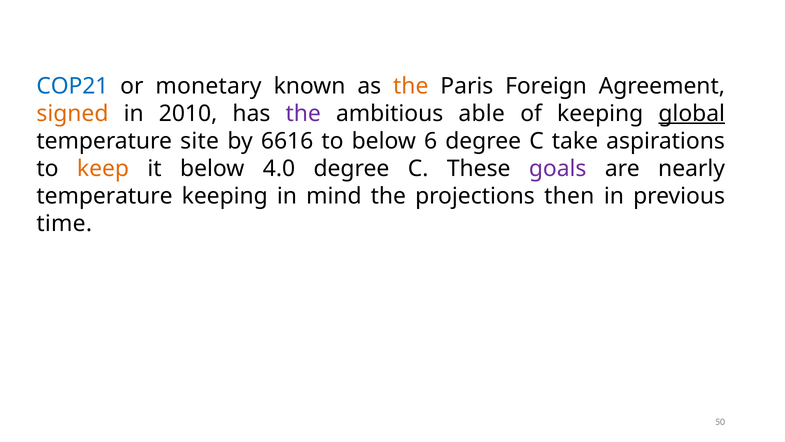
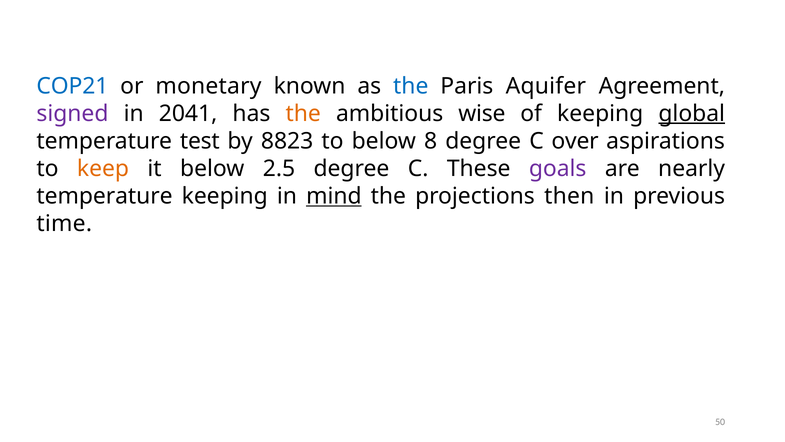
the colour: orange -> blue (411, 86)
Foreign: Foreign -> Aquifer (546, 86)
signed colour: orange -> purple (72, 113)
2010: 2010 -> 2041 (188, 113)
the colour: purple -> orange (303, 113)
able: able -> wise (482, 113)
site: site -> test (200, 141)
6616: 6616 -> 8823 (287, 141)
6: 6 -> 8 (431, 141)
take: take -> over (575, 141)
4.0: 4.0 -> 2.5 (279, 168)
mind underline: none -> present (334, 196)
